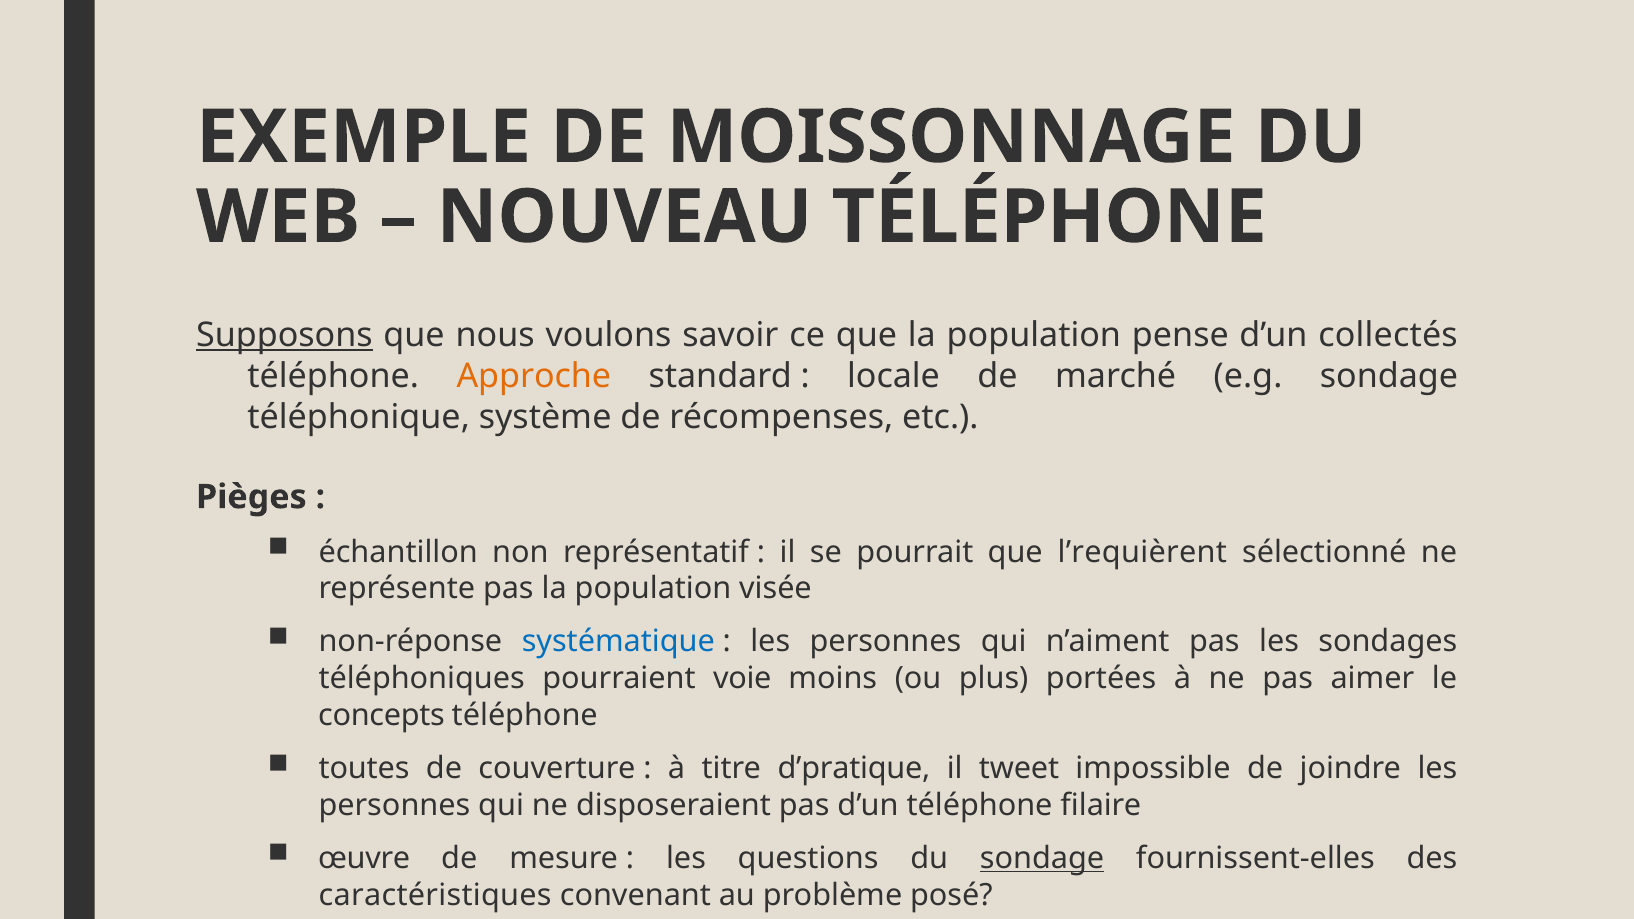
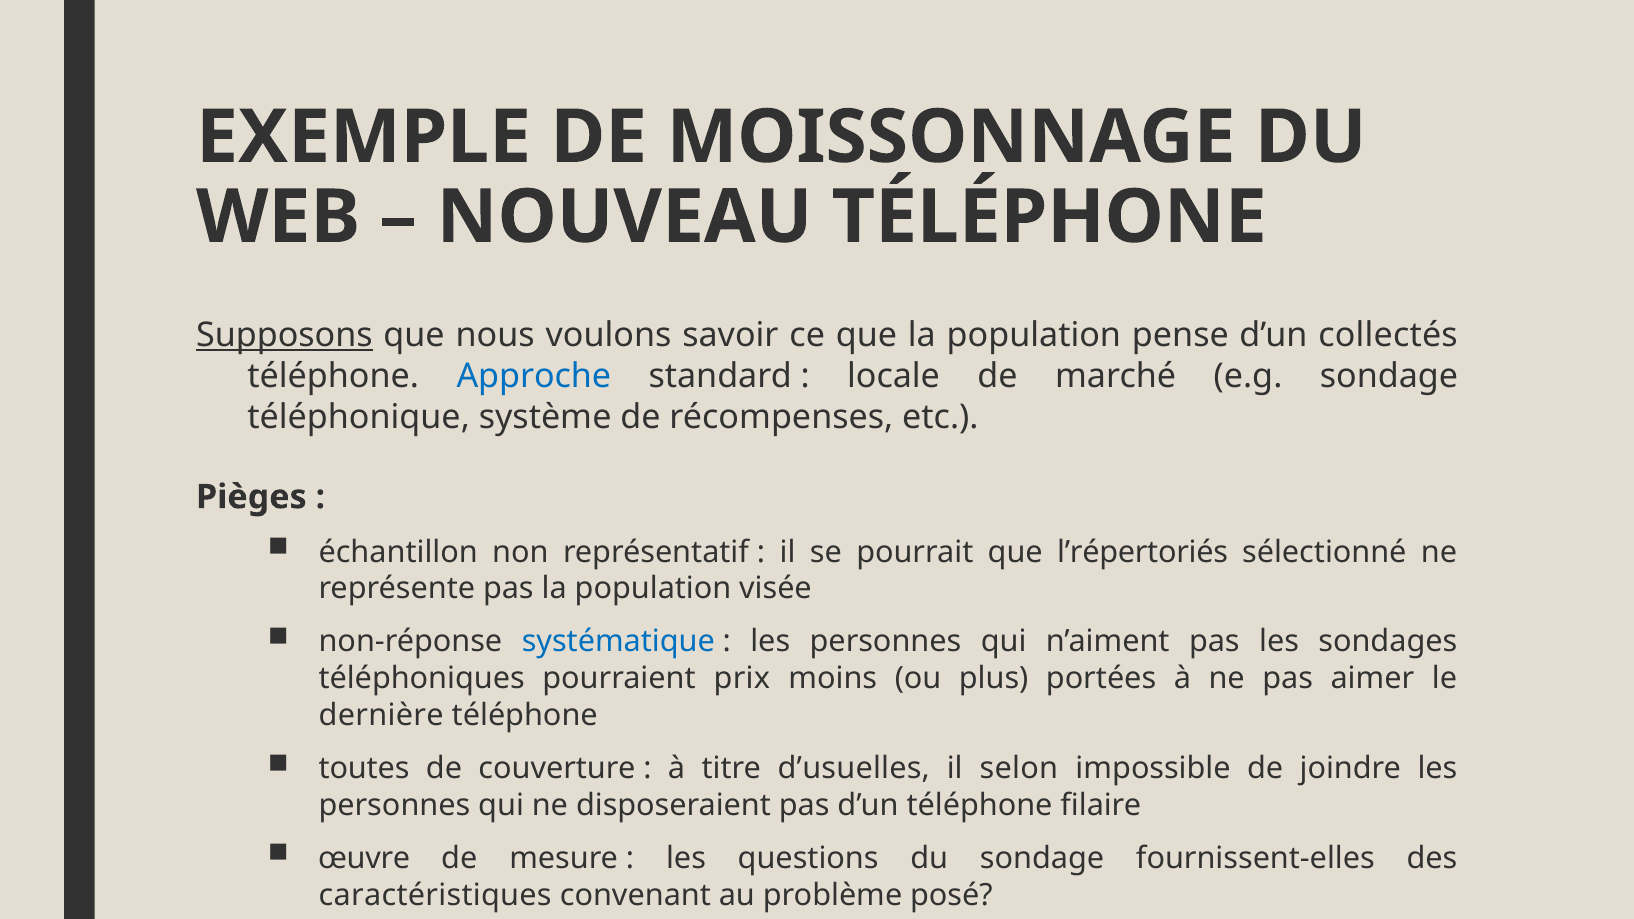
Approche colour: orange -> blue (534, 376)
l’requièrent: l’requièrent -> l’répertoriés (1143, 552)
voie: voie -> prix (742, 679)
concepts: concepts -> dernière (381, 715)
d’pratique: d’pratique -> d’usuelles (854, 769)
tweet: tweet -> selon (1019, 769)
sondage underline: present -> none (1042, 858)
